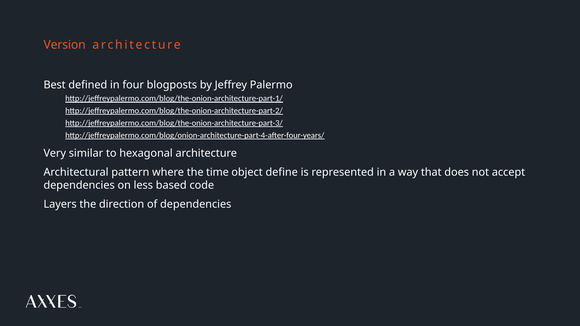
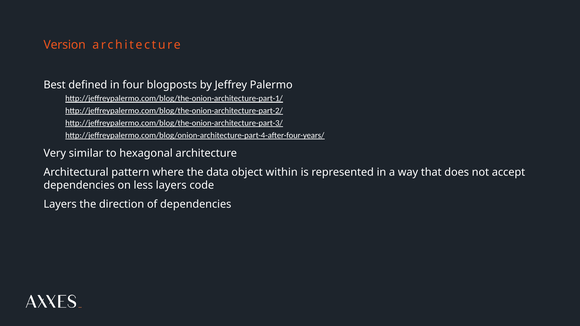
time: time -> data (218, 172)
define: define -> within (282, 172)
less based: based -> layers (171, 185)
